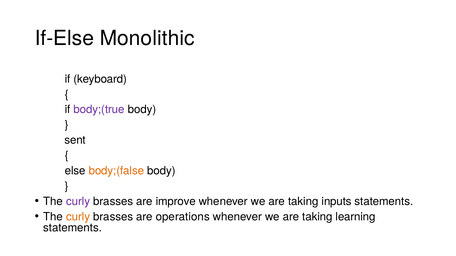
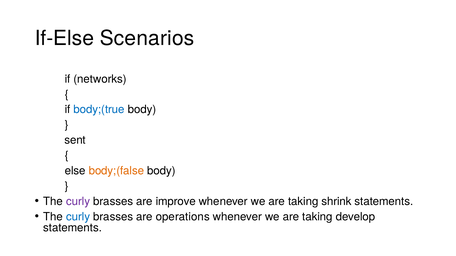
Monolithic: Monolithic -> Scenarios (147, 38)
keyboard: keyboard -> networks (100, 79)
body;(true colour: purple -> blue (99, 110)
inputs: inputs -> shrink (337, 202)
curly colour: orange -> blue (78, 217)
learning: learning -> develop (356, 217)
